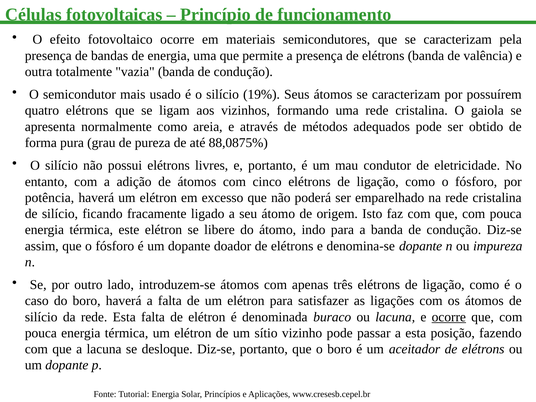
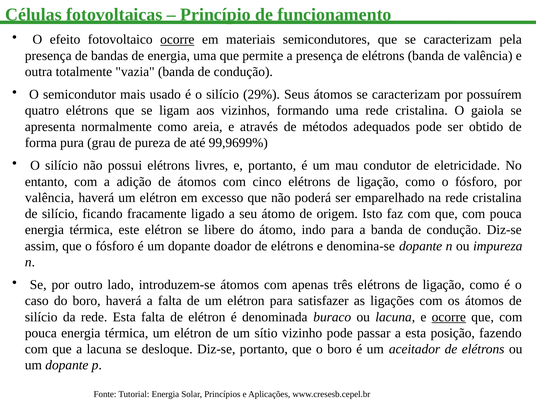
ocorre underline: none -> present (177, 40)
19%: 19% -> 29% (262, 94)
88,0875%: 88,0875% -> 99,9699% (238, 143)
potência: potência -> valência (50, 198)
